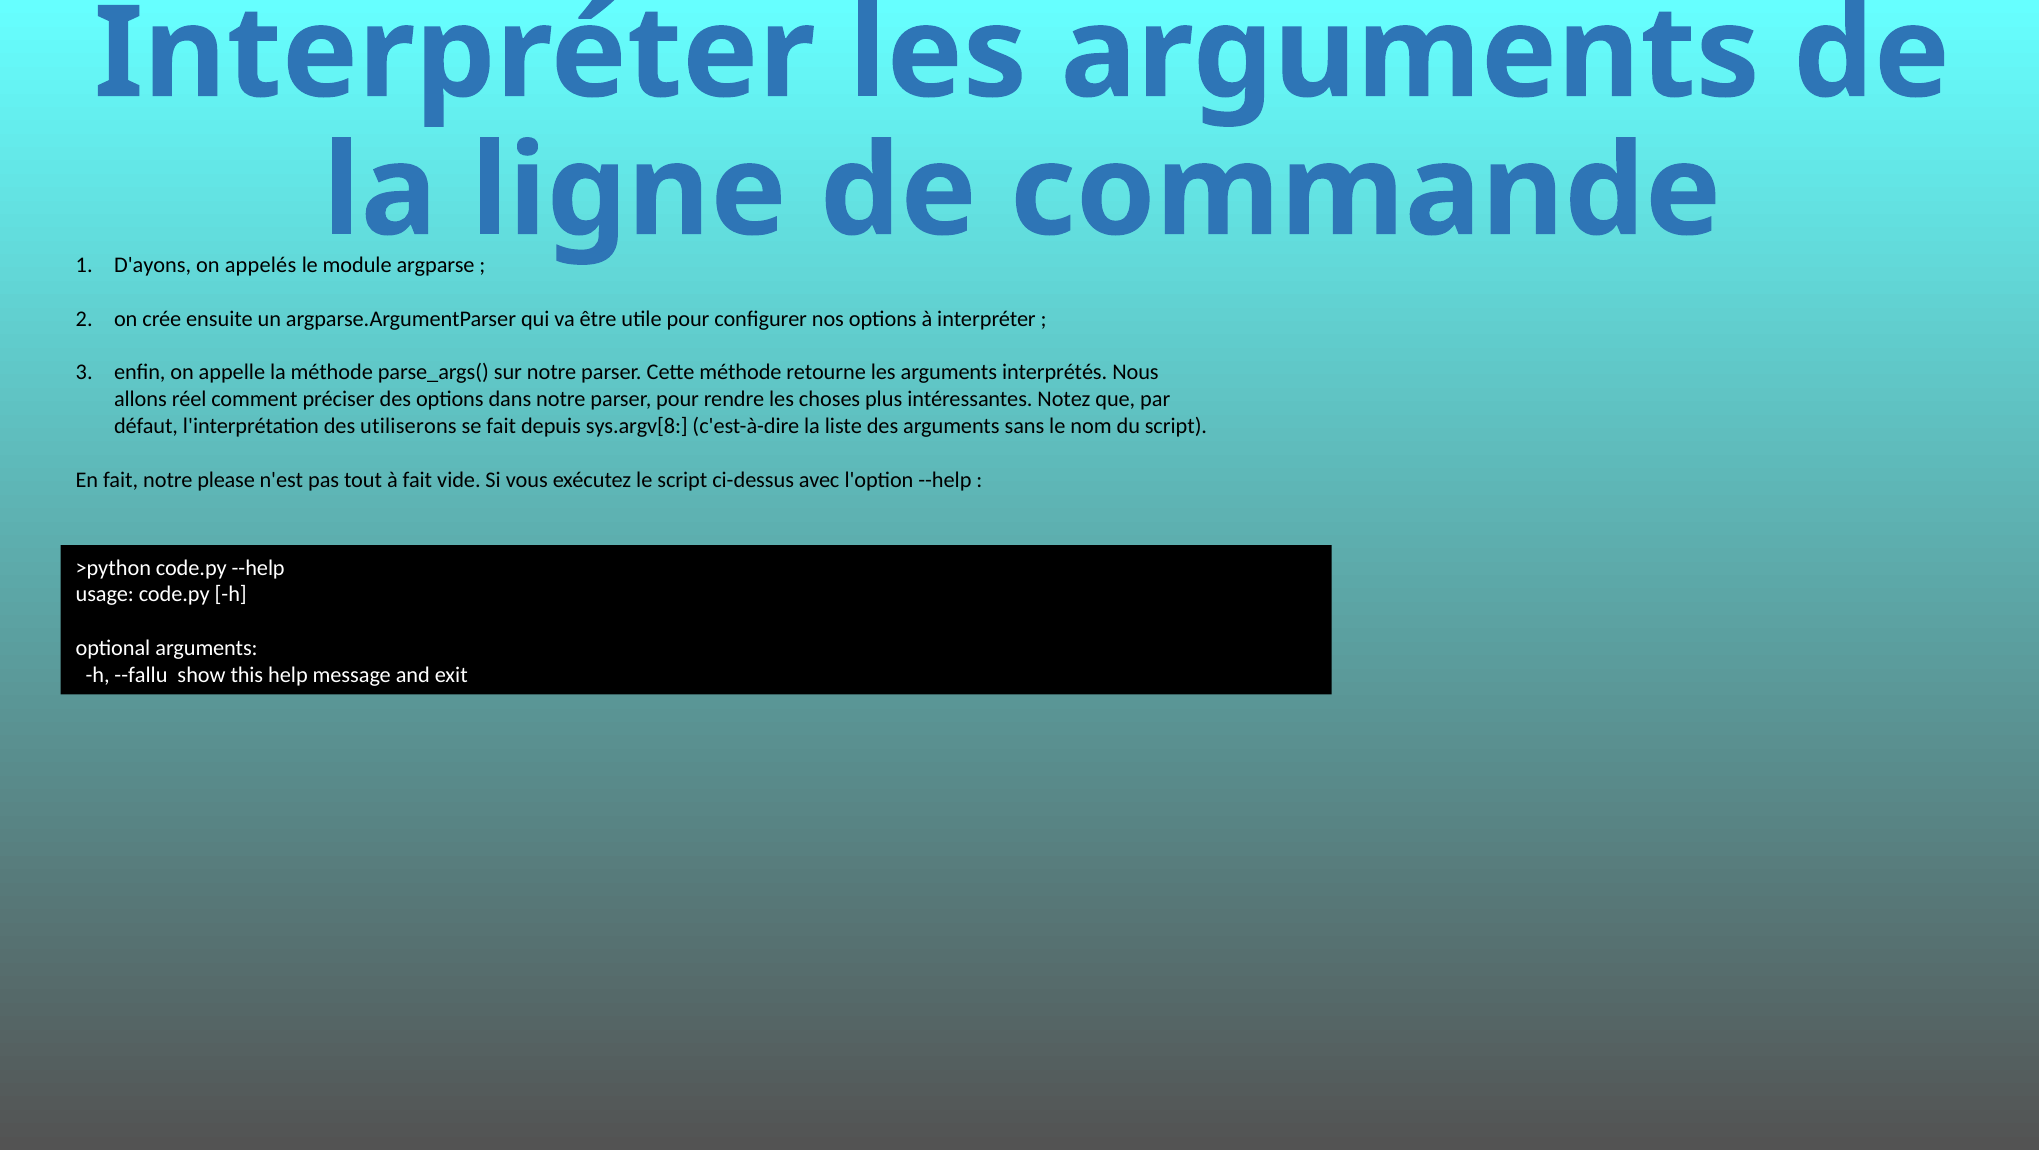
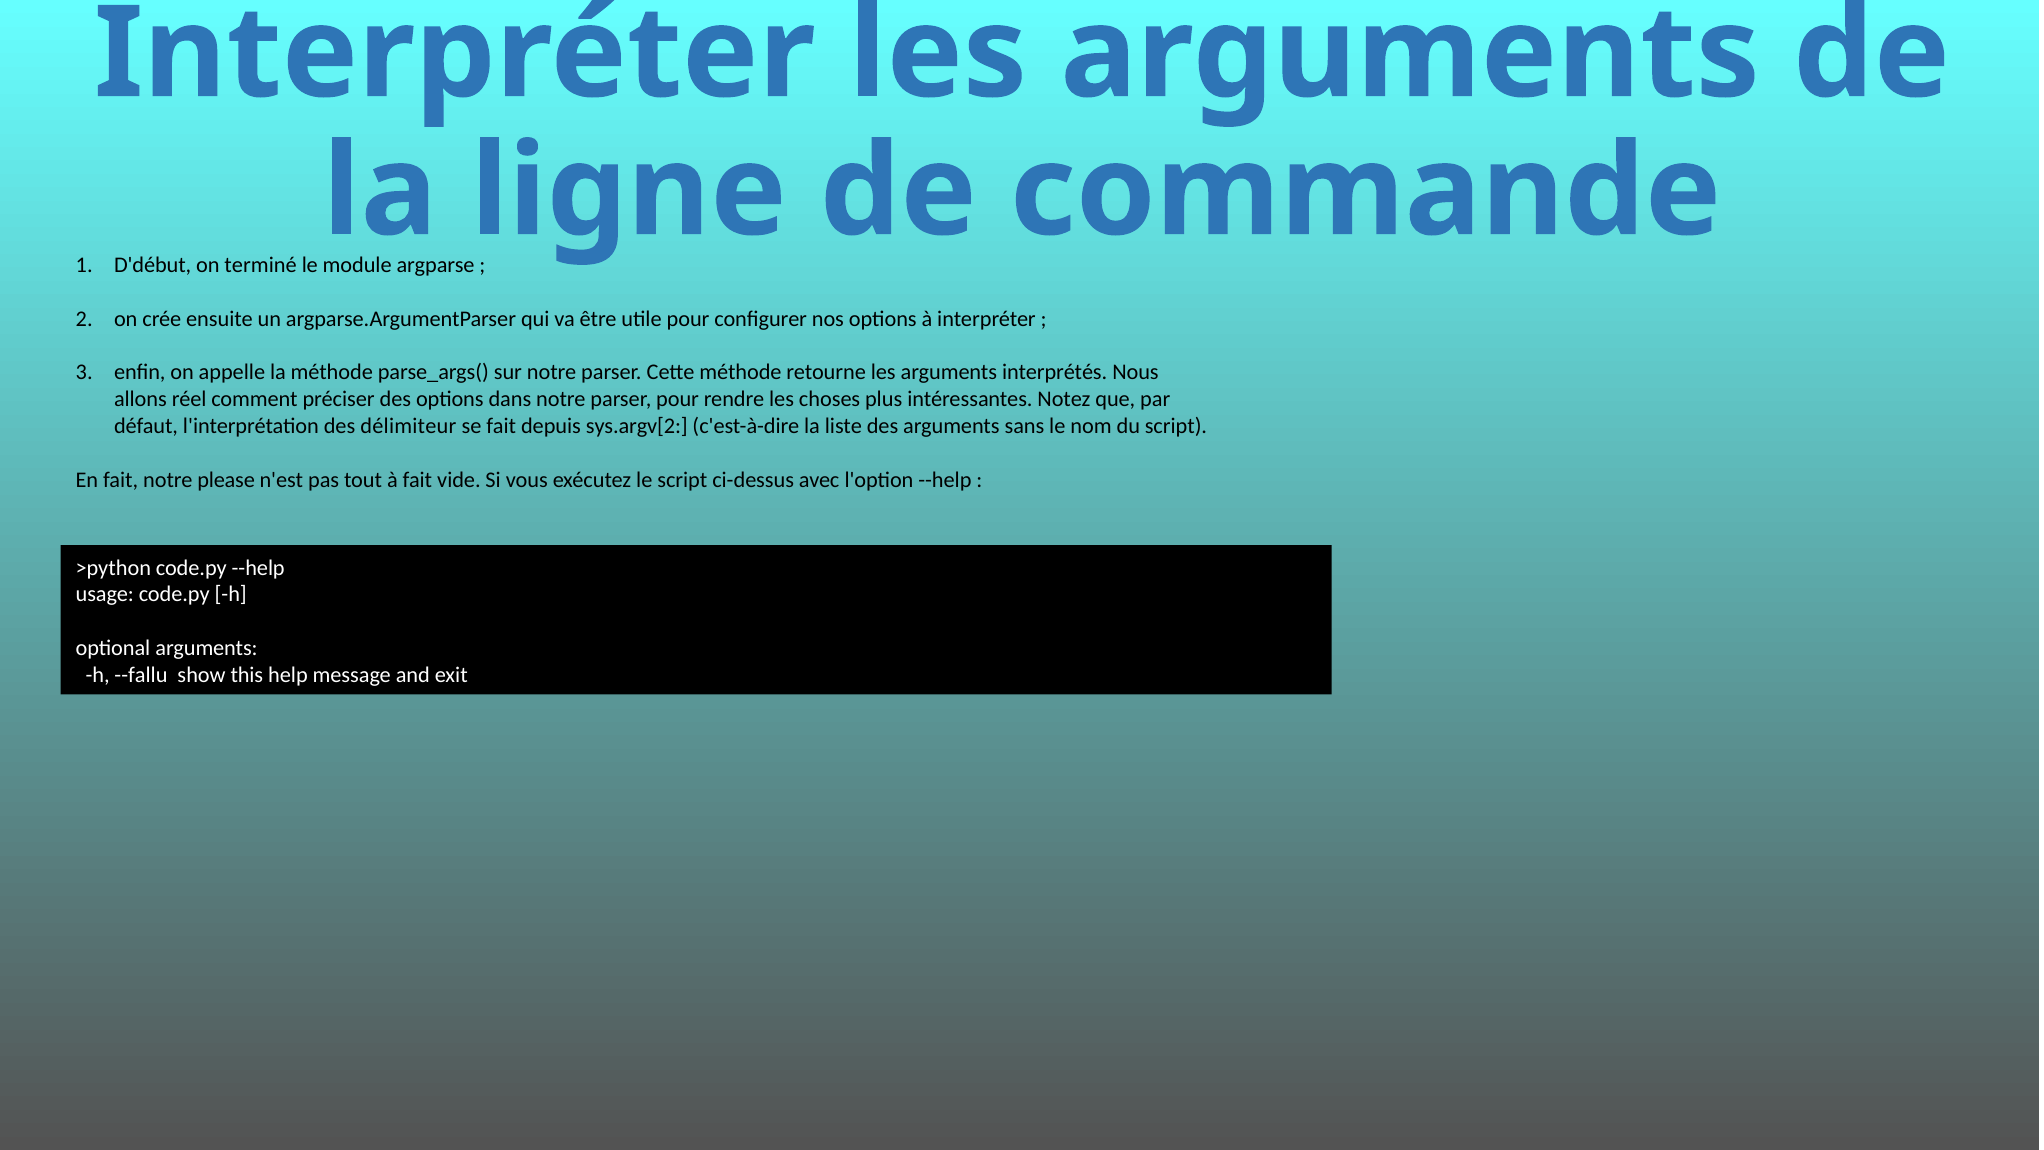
D'ayons: D'ayons -> D'début (153, 265)
appelés: appelés -> terminé (261, 265)
utiliserons: utiliserons -> délimiteur (408, 426)
sys.argv[8: sys.argv[8 -> sys.argv[2 (637, 426)
